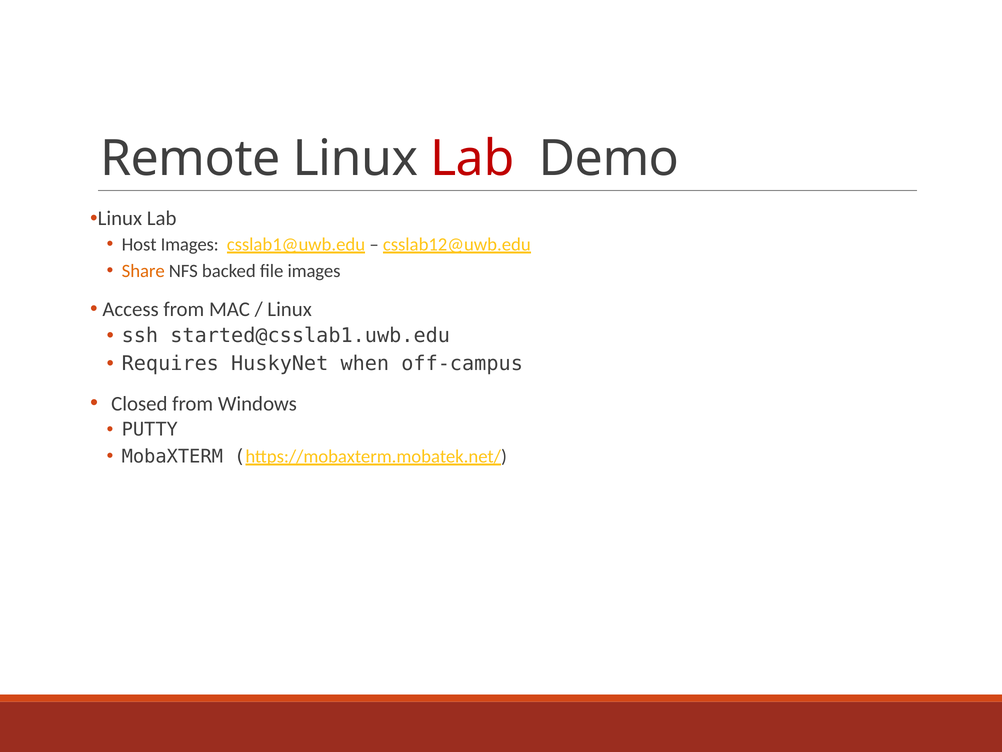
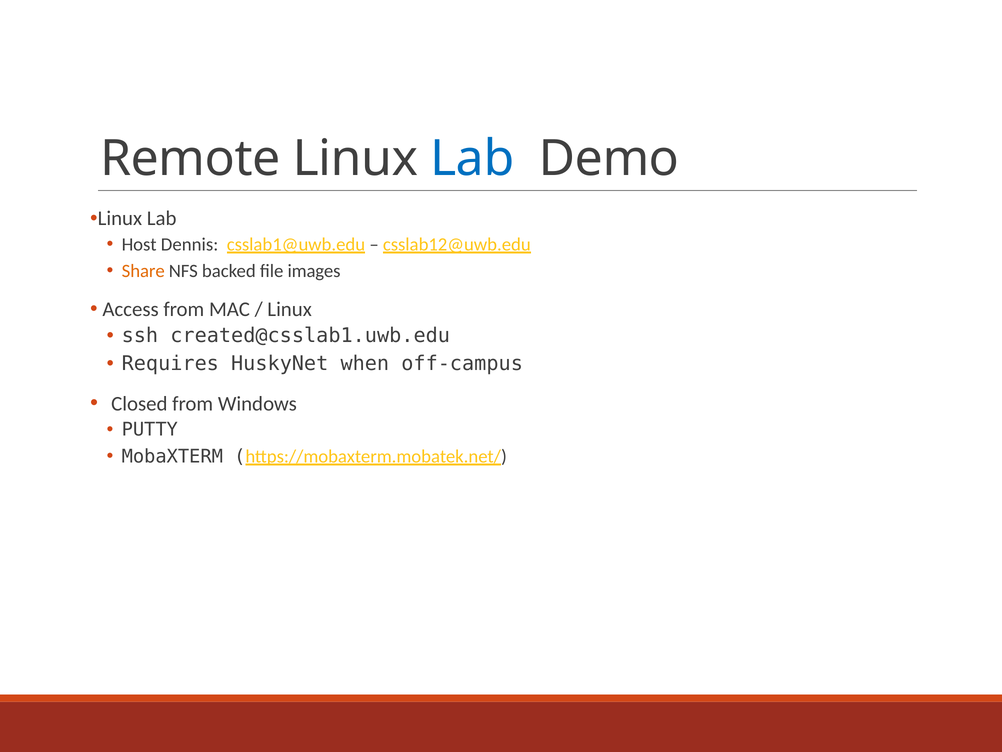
Lab colour: red -> blue (472, 159)
Host Images: Images -> Dennis (190, 244)
started@csslab1.uwb.edu: started@csslab1.uwb.edu -> created@csslab1.uwb.edu (310, 335)
